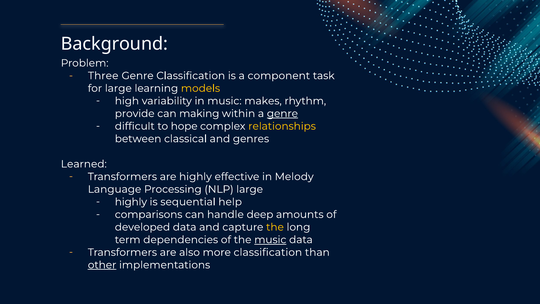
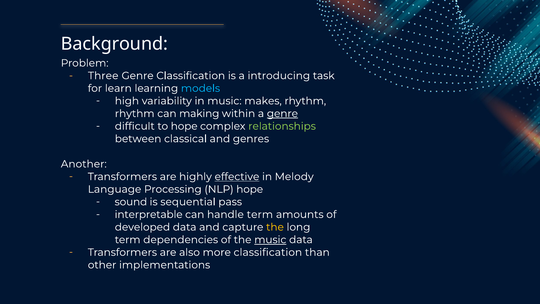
component: component -> introducing (279, 76)
for large: large -> learn (118, 88)
models colour: yellow -> light blue (201, 88)
provide: provide -> rhythm (135, 113)
relationships colour: yellow -> light green (282, 126)
Learned: Learned -> Another (84, 164)
effective underline: none -> present (237, 176)
NLP large: large -> hope (250, 189)
highly: highly -> sound (131, 202)
help: help -> pass (230, 202)
comparisons: comparisons -> interpretable (149, 214)
handle deep: deep -> term (260, 214)
other underline: present -> none (102, 265)
